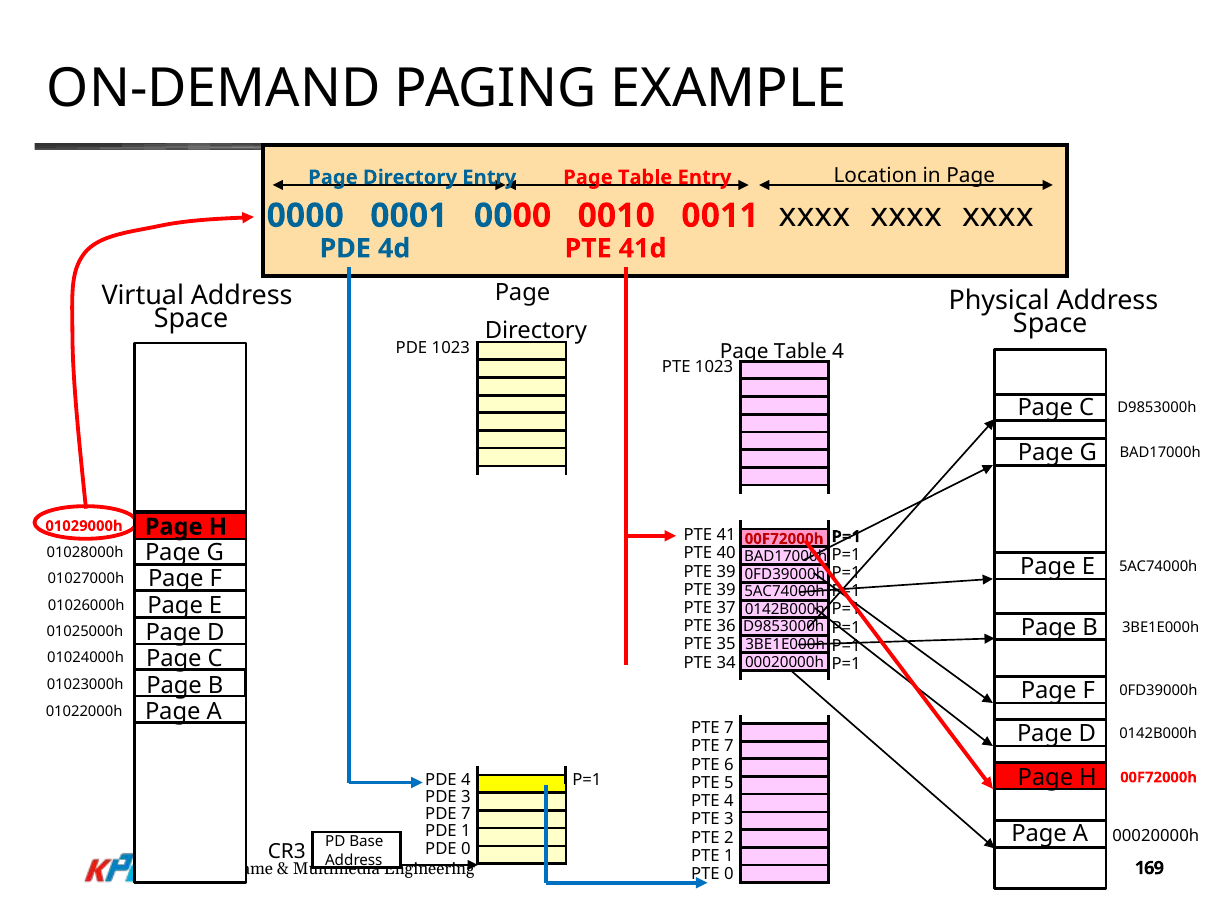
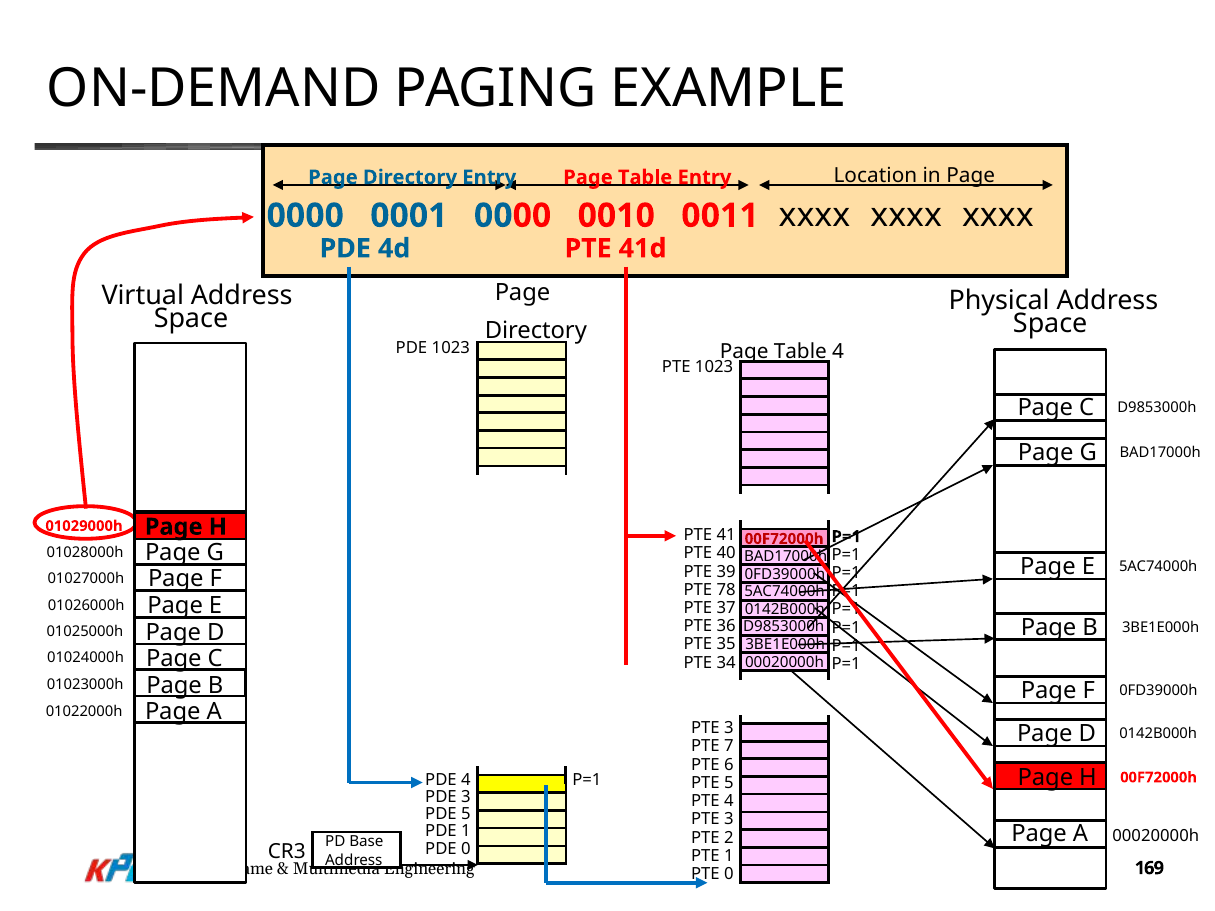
39: 39 -> 78 (726, 590)
7: 7 -> 3 (729, 728)
PDE 7: 7 -> 5 (466, 815)
